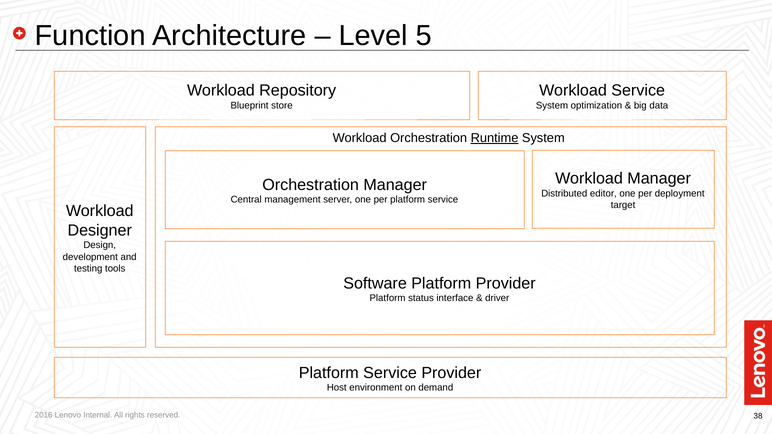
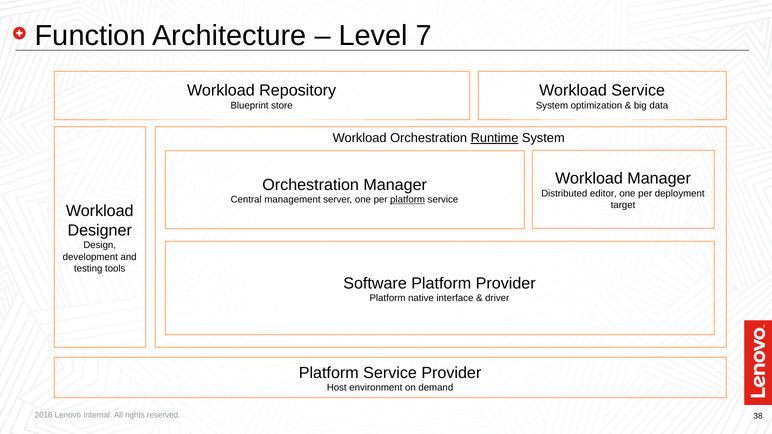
5: 5 -> 7 (424, 36)
platform underline: none -> present (408, 200)
status: status -> native (421, 298)
